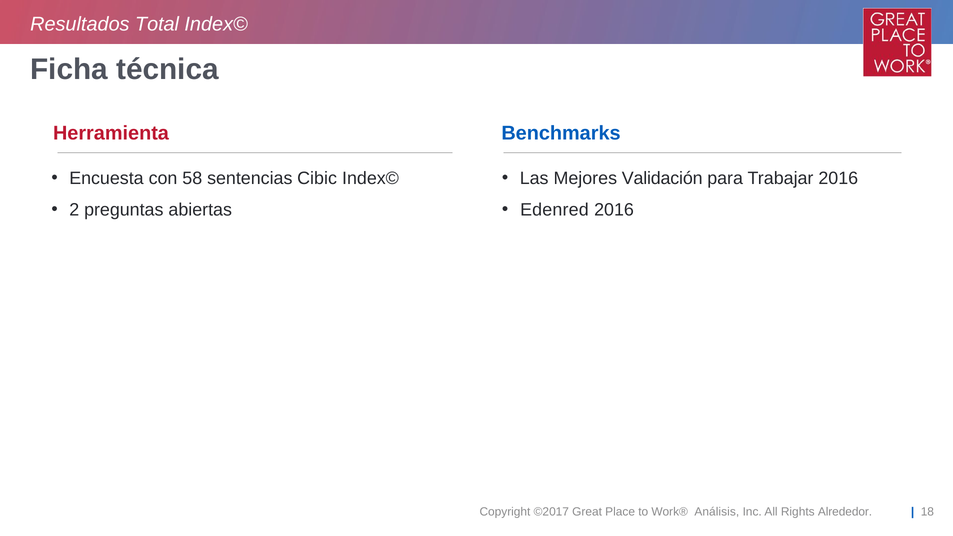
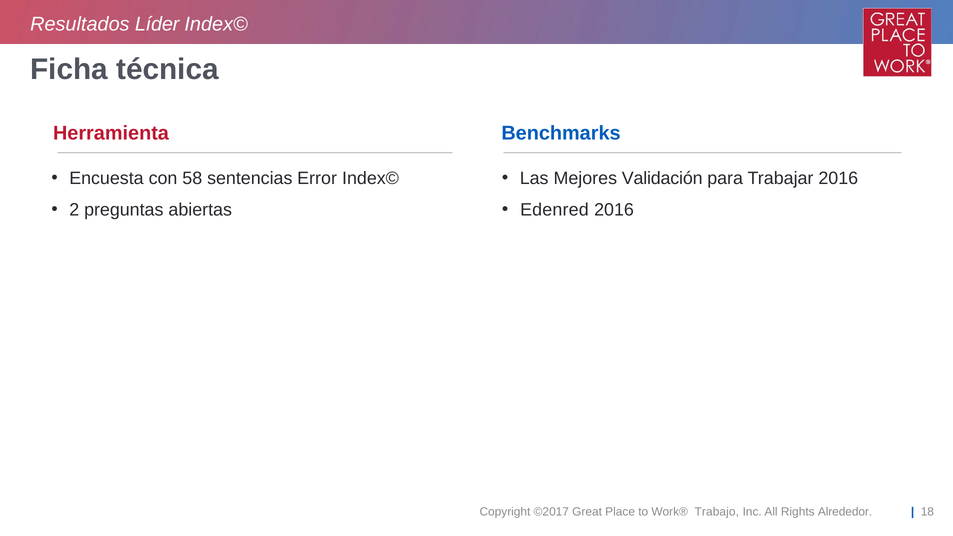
Total: Total -> Líder (157, 24)
Cibic: Cibic -> Error (317, 178)
Análisis: Análisis -> Trabajo (717, 512)
